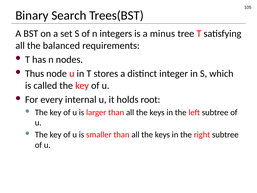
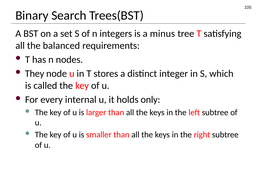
Thus: Thus -> They (35, 74)
root: root -> only (150, 100)
